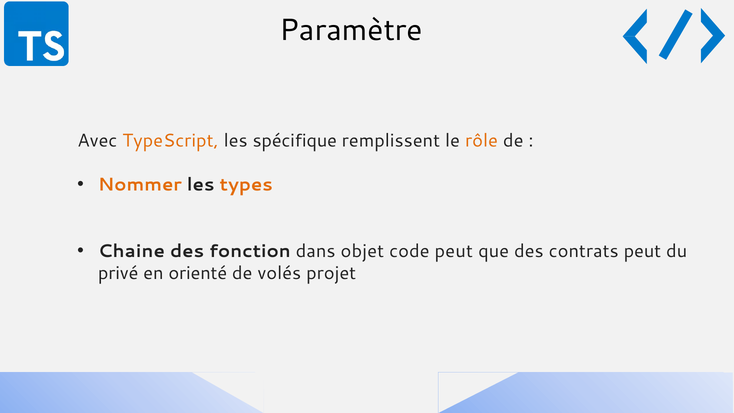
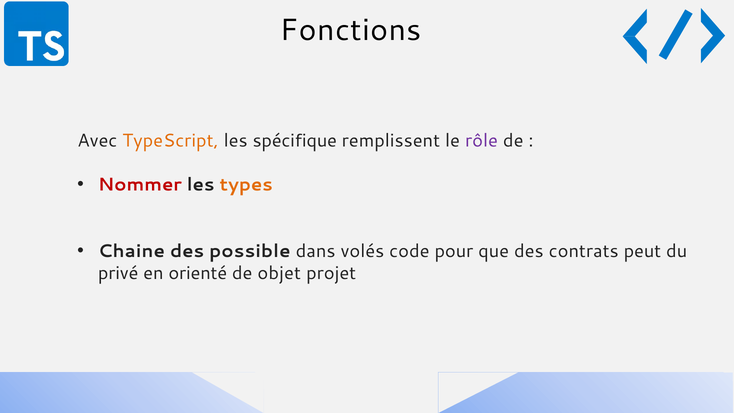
Paramètre: Paramètre -> Fonctions (351, 30)
rôle colour: orange -> purple (481, 141)
Nommer colour: orange -> red (140, 185)
fonction: fonction -> possible (250, 251)
objet: objet -> volés (362, 251)
code peut: peut -> pour (454, 251)
volés: volés -> objet (279, 273)
